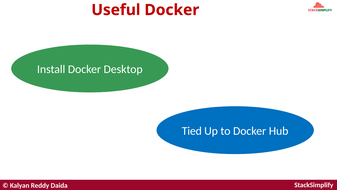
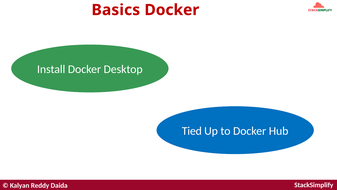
Useful: Useful -> Basics (116, 10)
